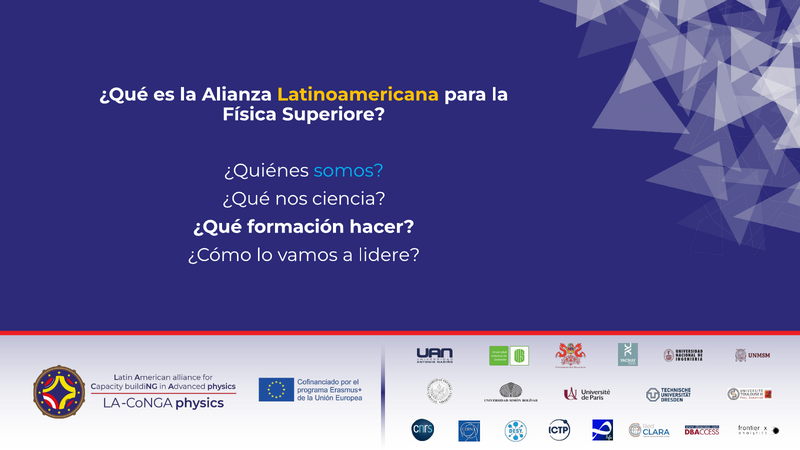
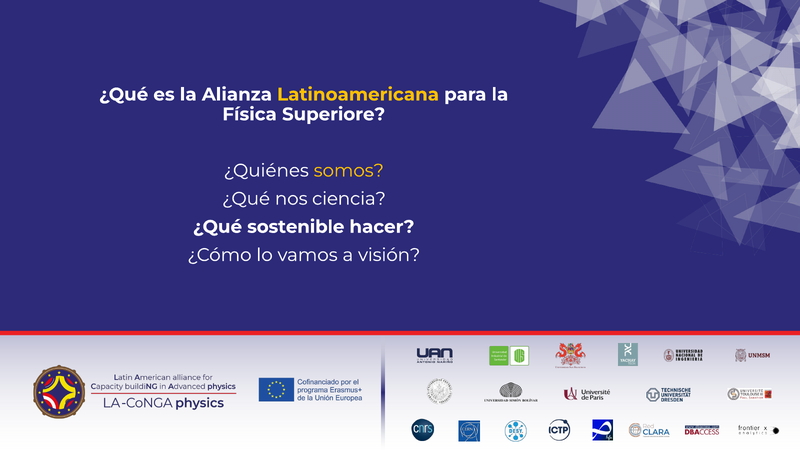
somos colour: light blue -> yellow (349, 171)
formación: formación -> sostenible (296, 227)
lidere: lidere -> visión (389, 255)
